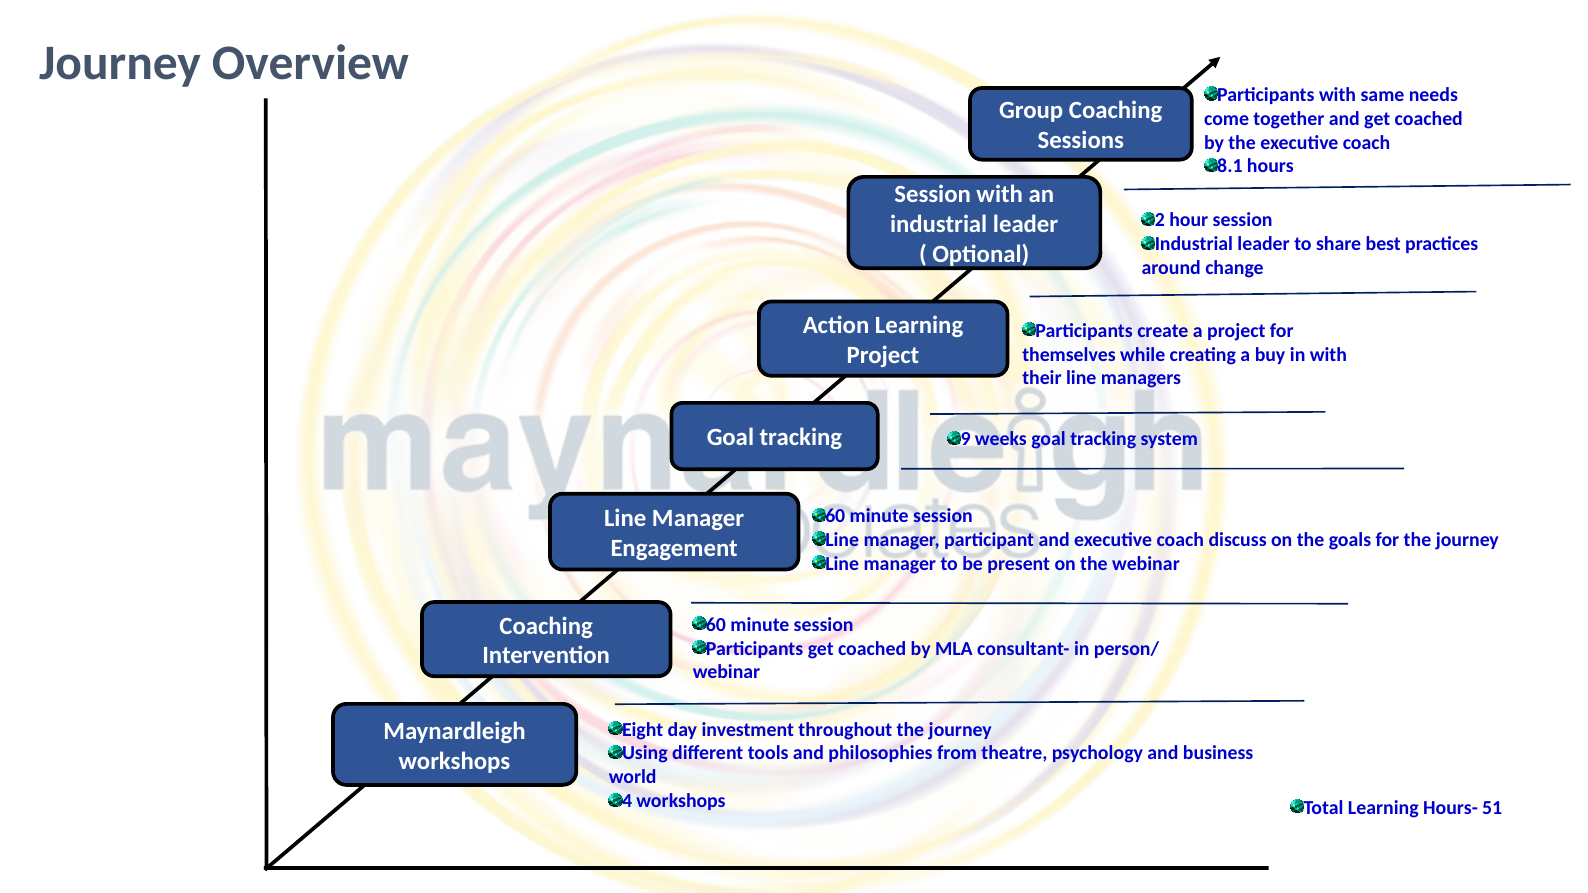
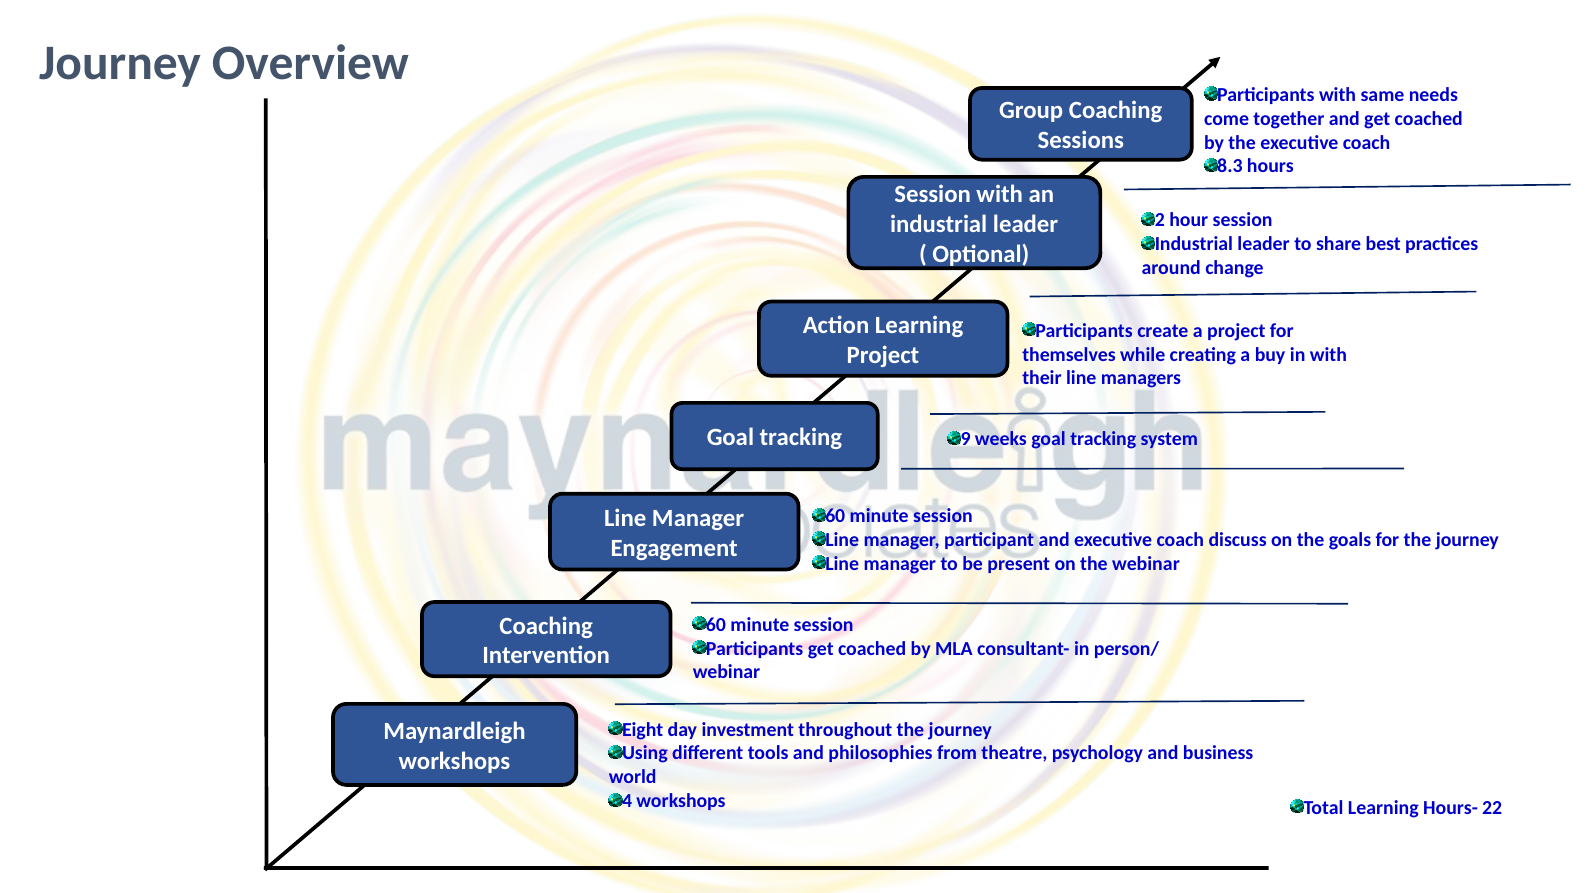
8.1: 8.1 -> 8.3 (1230, 166)
51: 51 -> 22 (1492, 808)
